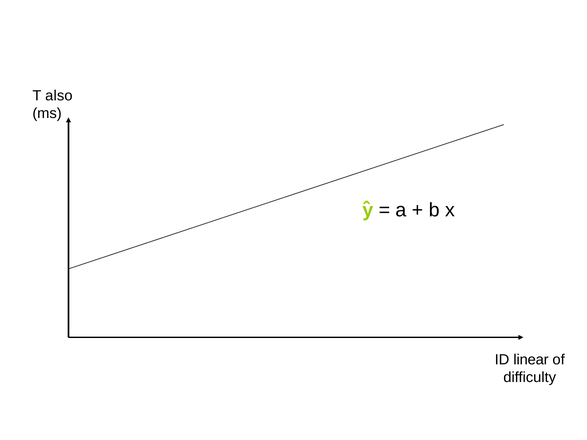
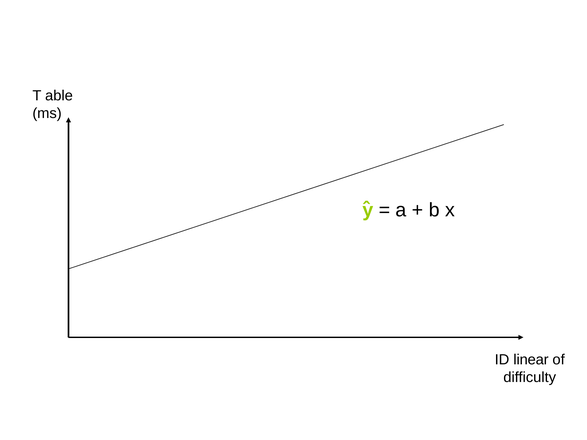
also: also -> able (59, 96)
